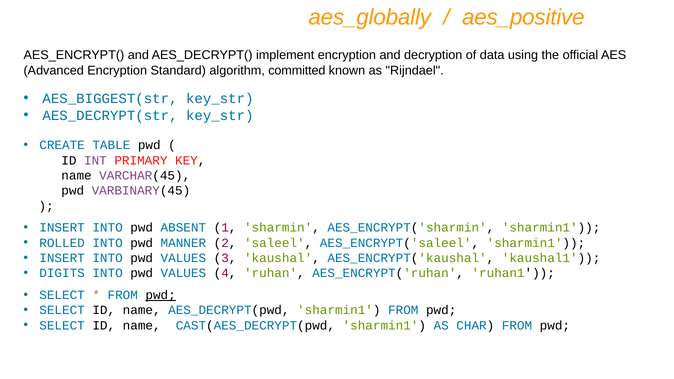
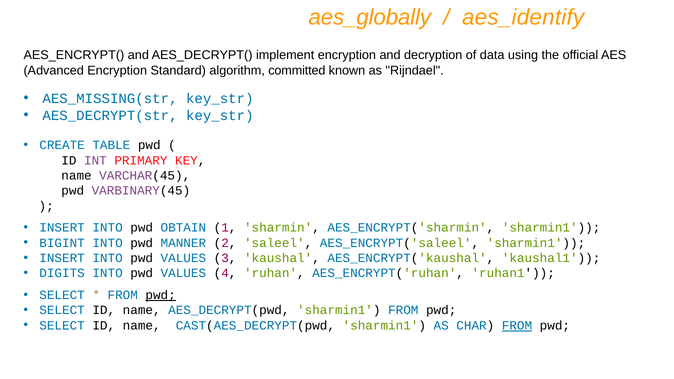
aes_positive: aes_positive -> aes_identify (523, 18)
AES_BIGGEST(str: AES_BIGGEST(str -> AES_MISSING(str (110, 99)
ABSENT: ABSENT -> OBTAIN (183, 228)
ROLLED: ROLLED -> BIGINT (62, 243)
FROM underline: none -> present (517, 326)
